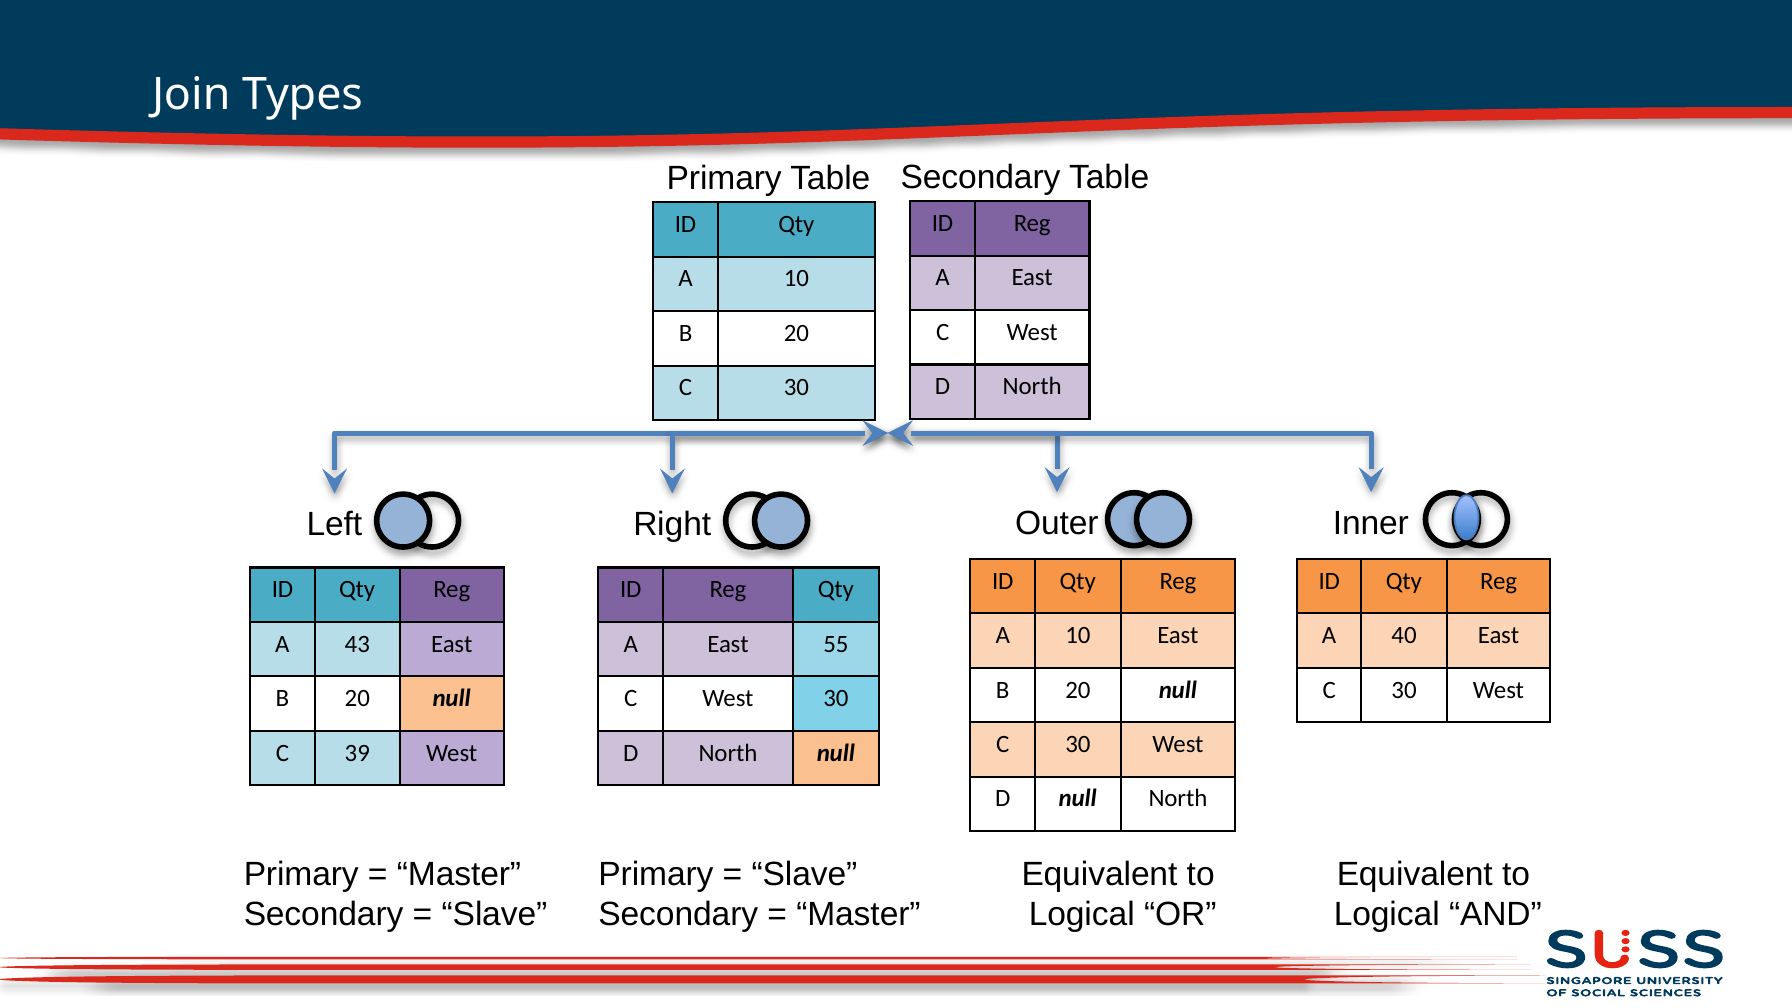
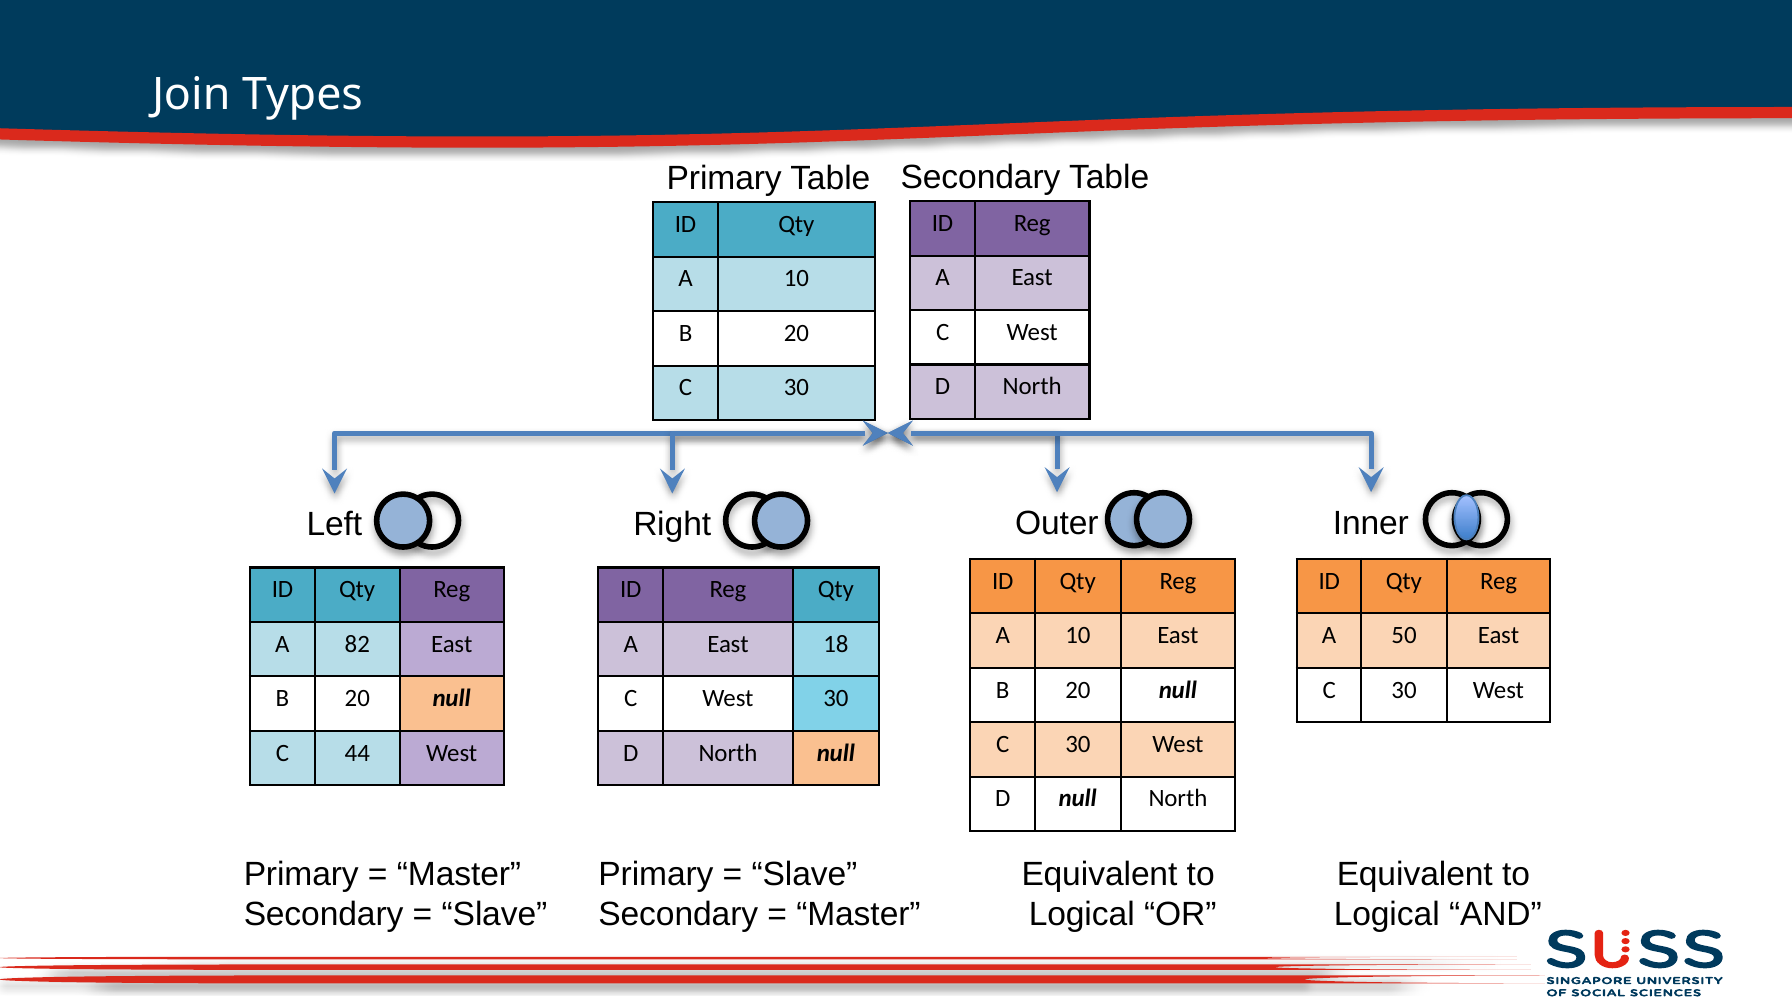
40: 40 -> 50 (1404, 635)
43: 43 -> 82 (357, 644)
55: 55 -> 18 (836, 644)
39: 39 -> 44 (357, 753)
